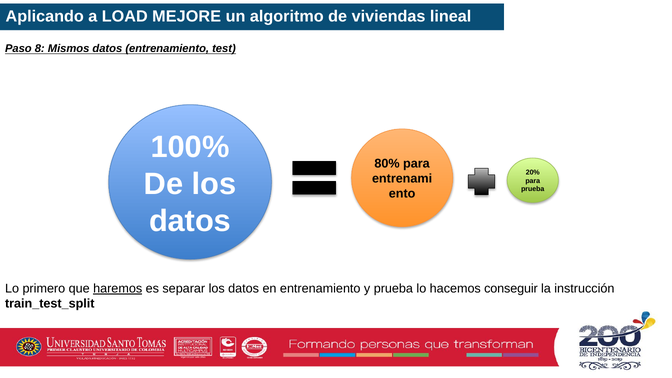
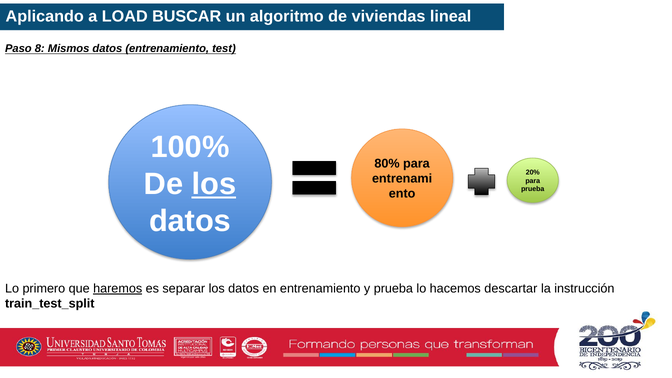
MEJORE: MEJORE -> BUSCAR (187, 16)
los underline: none -> present (214, 184)
conseguir: conseguir -> descartar (511, 289)
